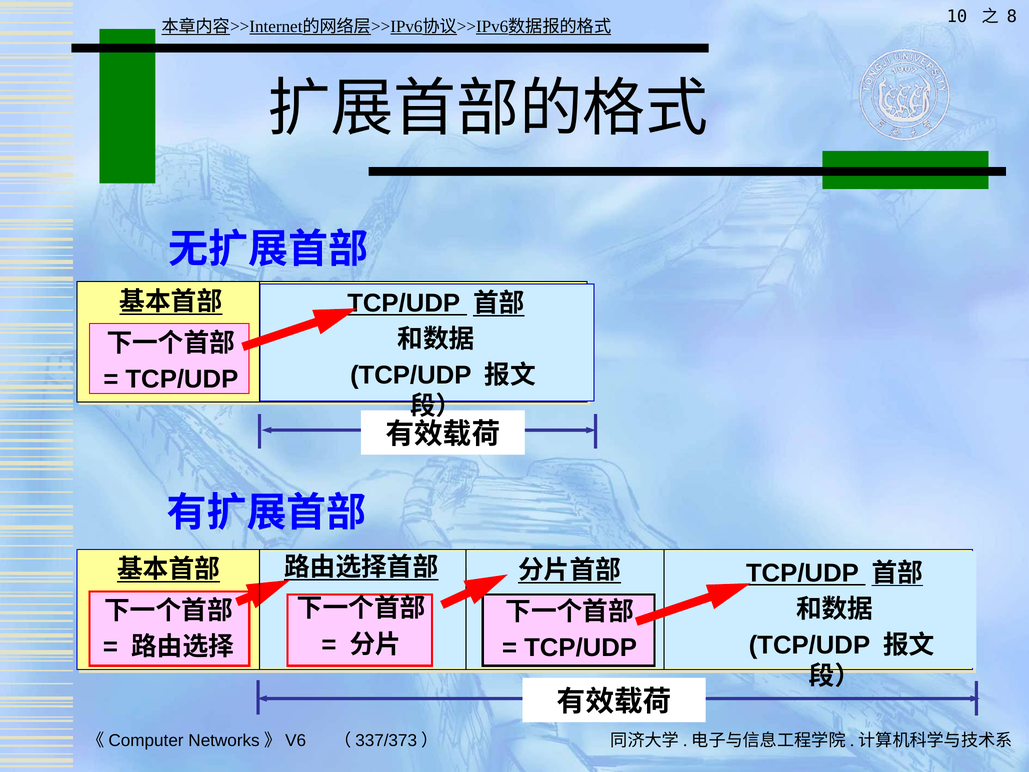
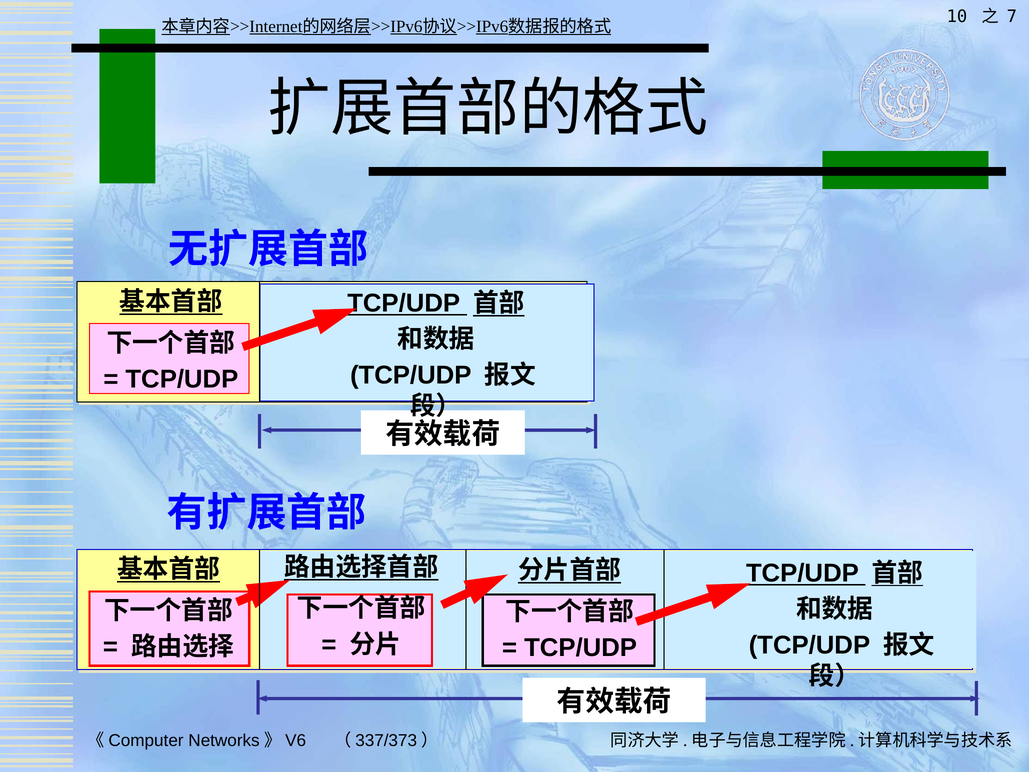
8: 8 -> 7 (1012, 17)
